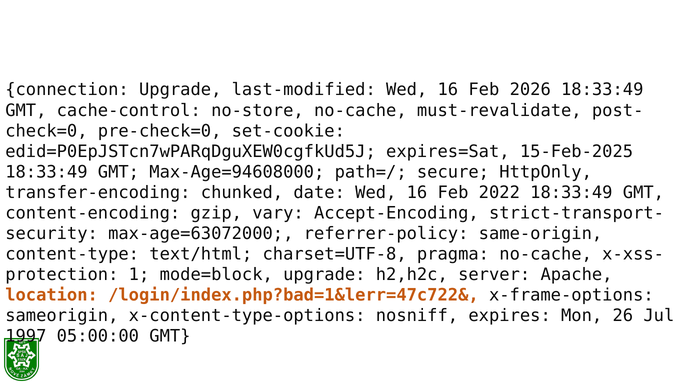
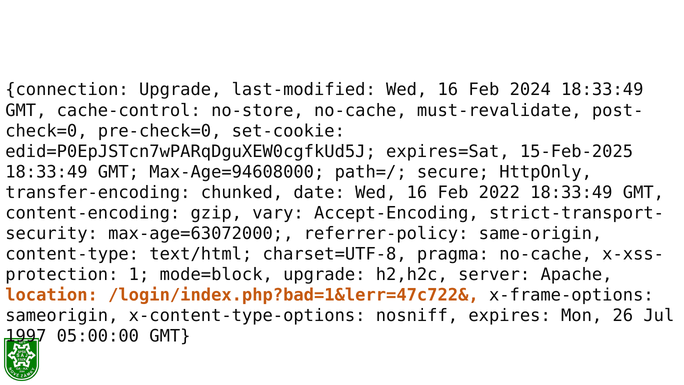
2026: 2026 -> 2024 (530, 90)
